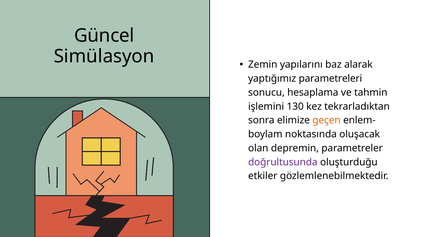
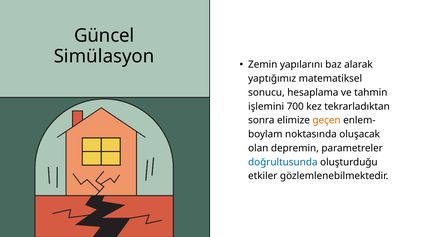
parametreleri: parametreleri -> matematiksel (330, 78)
130: 130 -> 700 (295, 106)
doğrultusunda colour: purple -> blue (283, 162)
